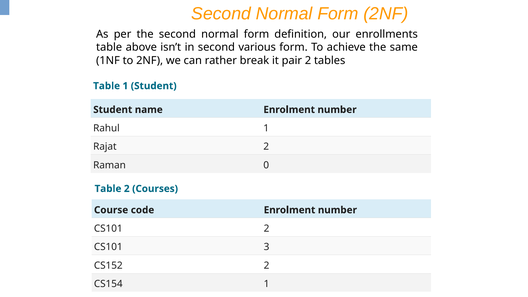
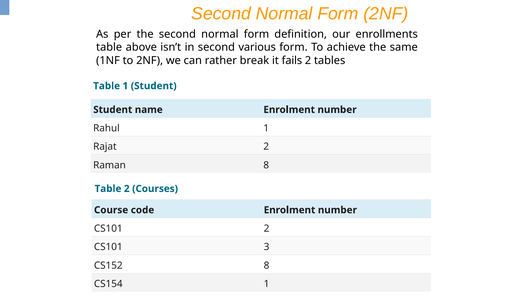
pair: pair -> fails (292, 60)
Raman 0: 0 -> 8 (266, 165)
CS152 2: 2 -> 8 (267, 265)
